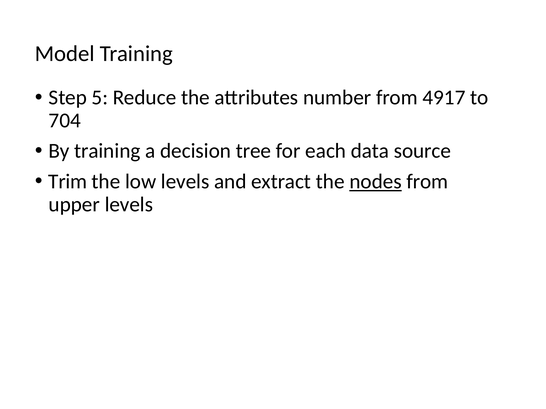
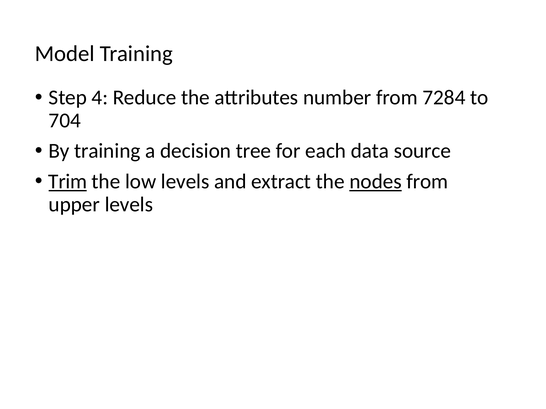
5: 5 -> 4 (100, 98)
4917: 4917 -> 7284 (444, 98)
Trim underline: none -> present (68, 182)
